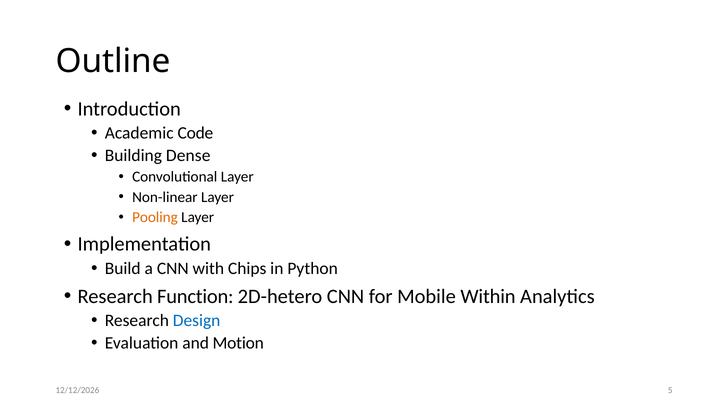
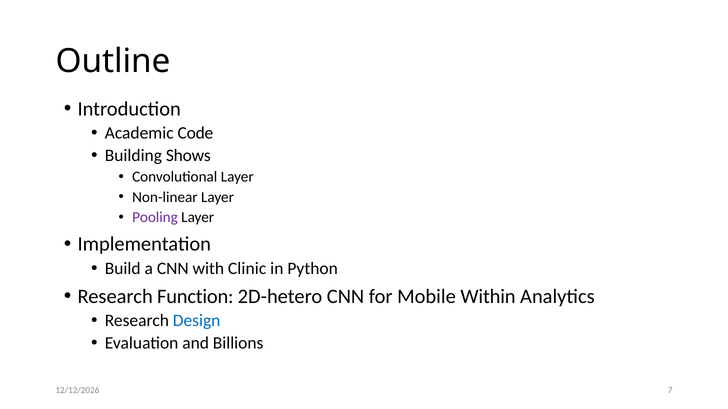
Dense: Dense -> Shows (188, 156)
Pooling colour: orange -> purple (155, 218)
Chips: Chips -> Clinic (247, 269)
Motion: Motion -> Billions (238, 344)
5: 5 -> 7 (670, 391)
